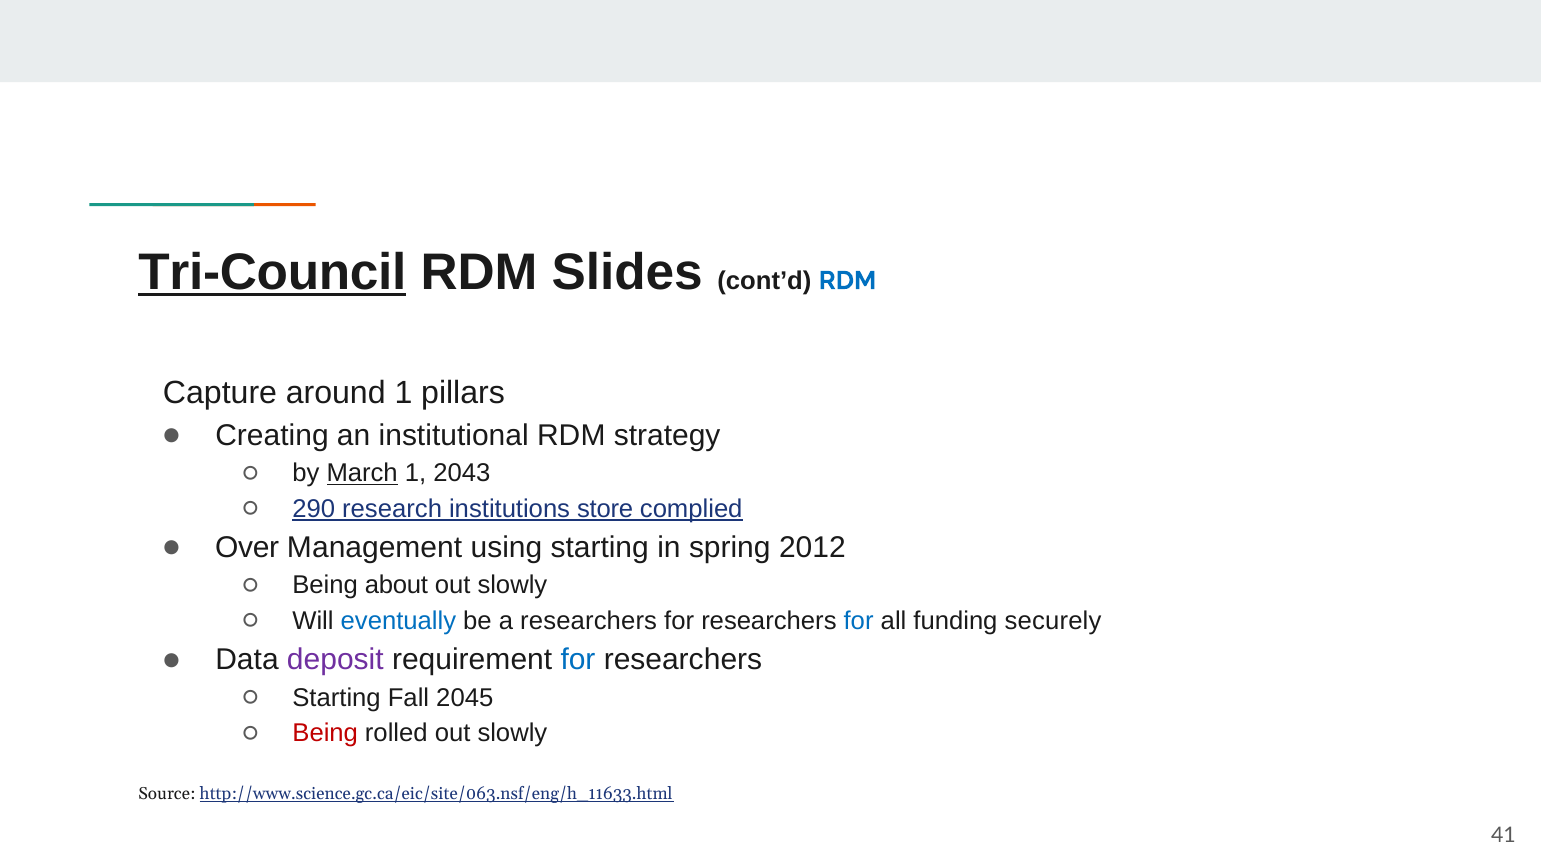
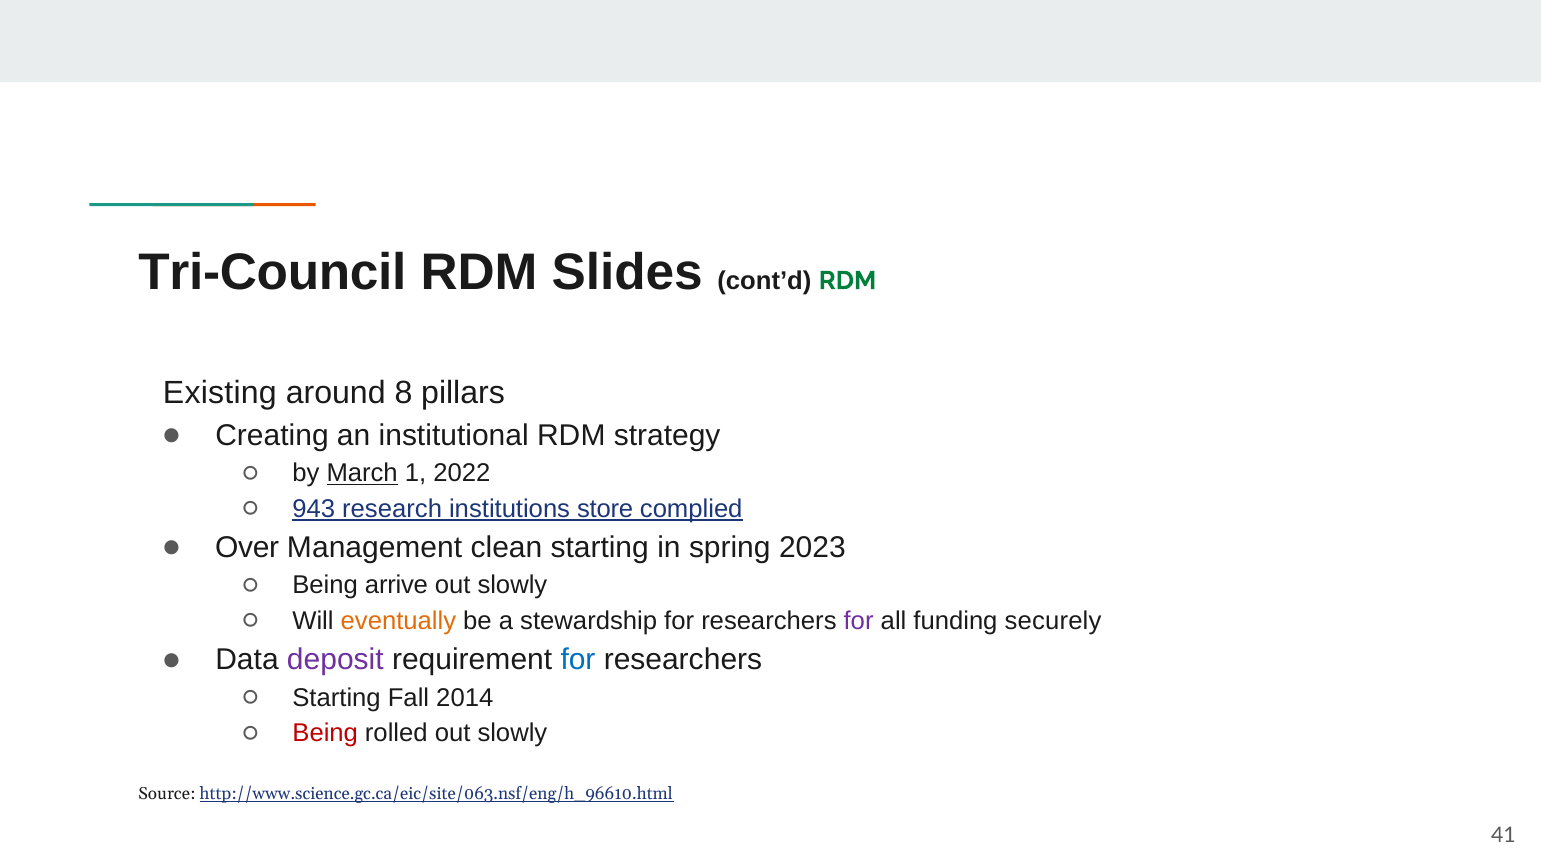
Tri-Council underline: present -> none (272, 272)
RDM colour: blue -> green (847, 281)
Capture: Capture -> Existing (220, 393)
around 1: 1 -> 8 (403, 393)
2043: 2043 -> 2022 (462, 473)
290: 290 -> 943 (314, 509)
using: using -> clean (506, 548)
2012: 2012 -> 2023 (812, 548)
about: about -> arrive (396, 585)
eventually colour: blue -> orange (398, 621)
a researchers: researchers -> stewardship (589, 621)
for colour: blue -> purple (859, 621)
2045: 2045 -> 2014 (465, 698)
http://www.science.gc.ca/eic/site/063.nsf/eng/h_11633.html: http://www.science.gc.ca/eic/site/063.nsf/eng/h_11633.html -> http://www.science.gc.ca/eic/site/063.nsf/eng/h_96610.html (436, 794)
